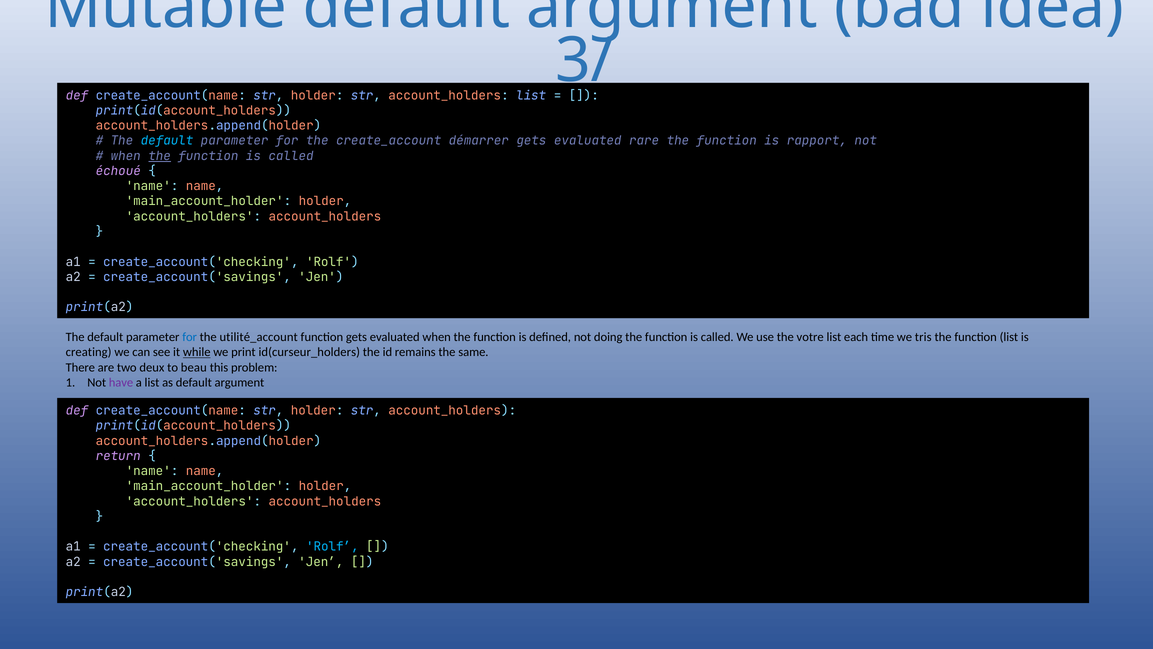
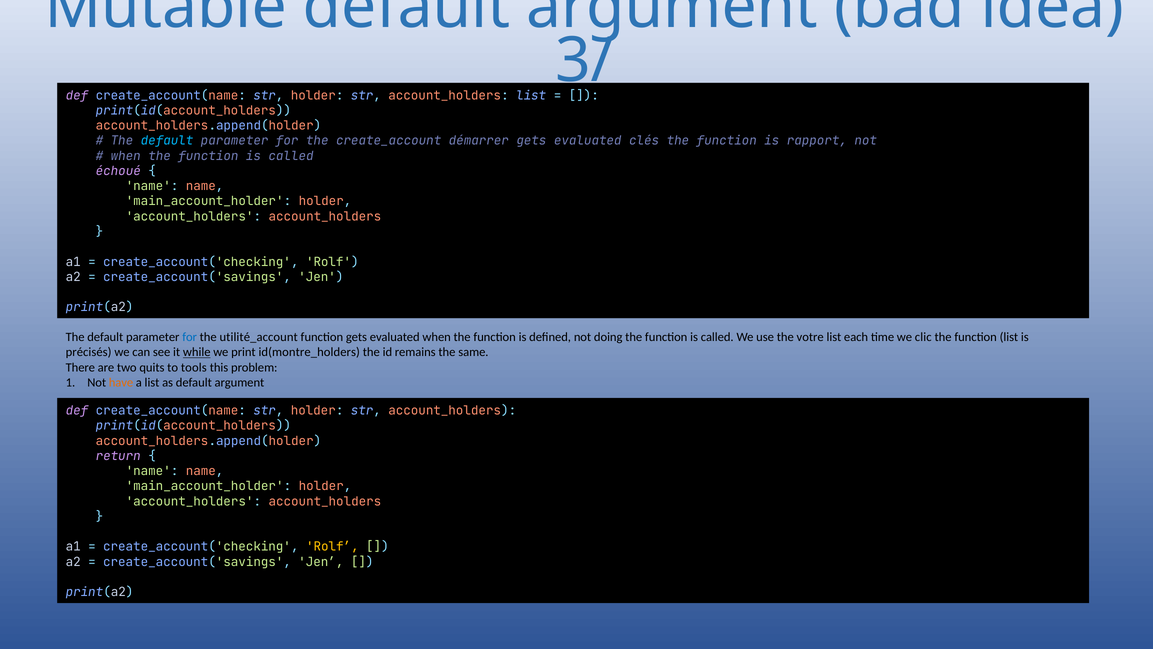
rare: rare -> clés (644, 141)
the underline: present -> none (160, 156)
tris: tris -> clic (923, 337)
creating: creating -> précisés (89, 352)
id(curseur_holders: id(curseur_holders -> id(montre_holders (309, 352)
deux: deux -> quits (152, 367)
beau: beau -> tools (194, 367)
have colour: purple -> orange (121, 382)
Rolf colour: light blue -> yellow (332, 546)
